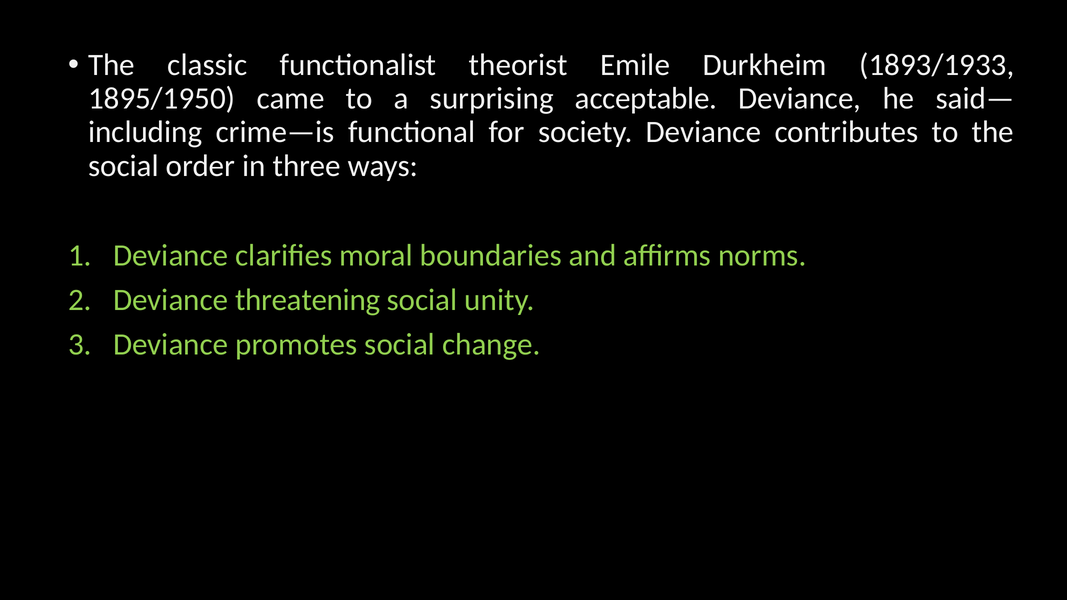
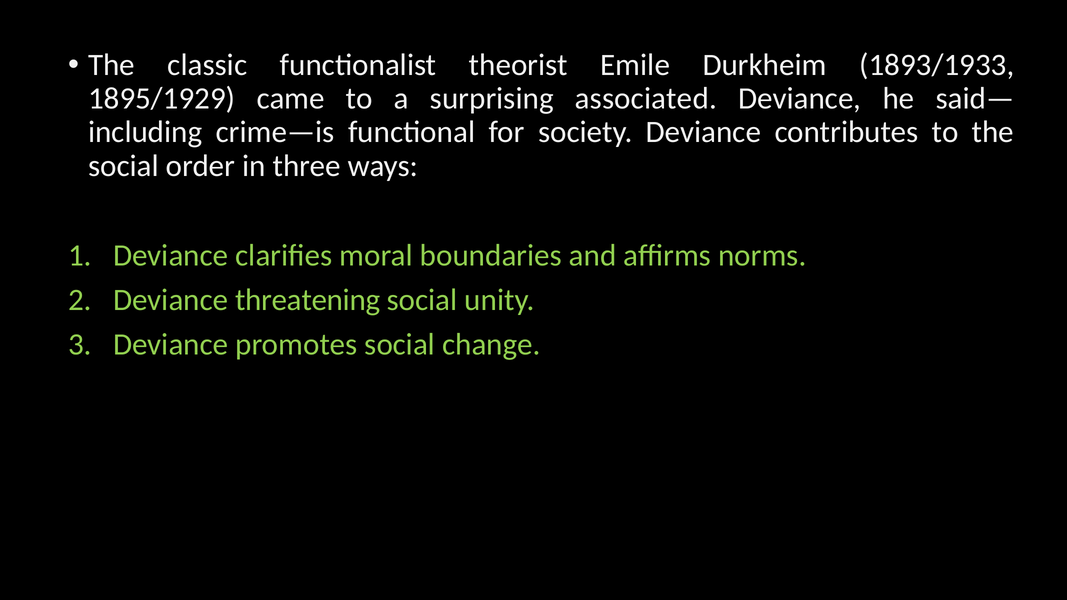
1895/1950: 1895/1950 -> 1895/1929 (162, 99)
acceptable: acceptable -> associated (646, 99)
